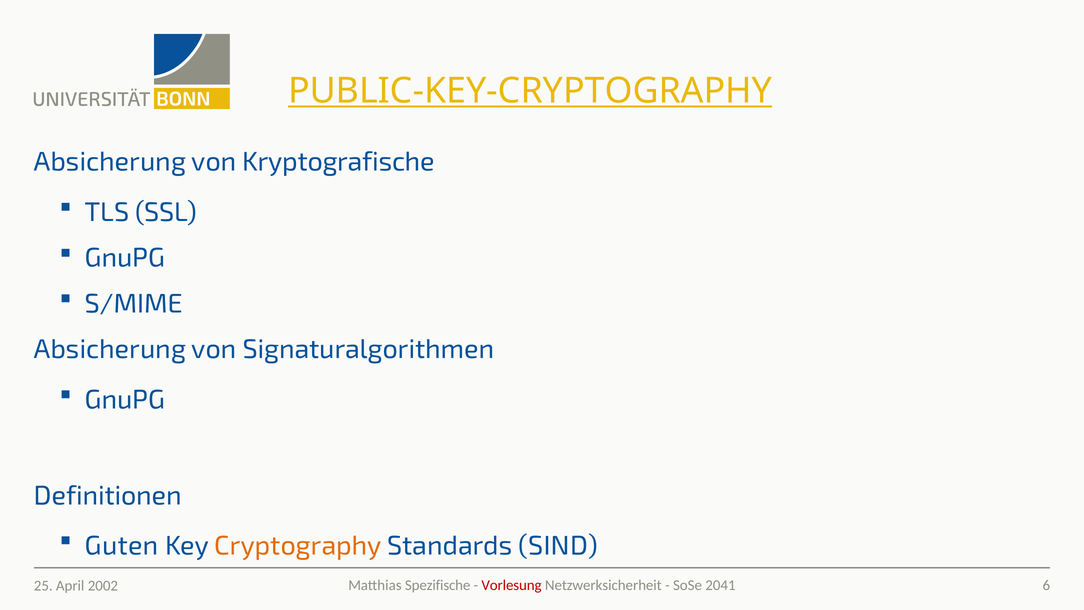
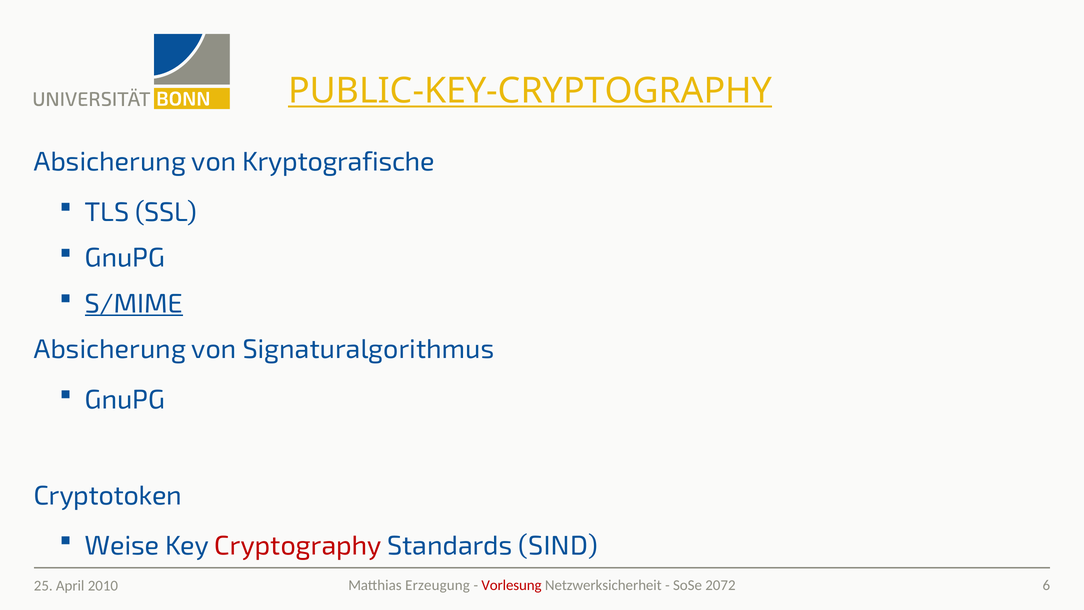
S/MIME underline: none -> present (134, 304)
Signaturalgorithmen: Signaturalgorithmen -> Signaturalgorithmus (368, 349)
Definitionen: Definitionen -> Cryptotoken (108, 496)
Guten: Guten -> Weise (122, 546)
Cryptography colour: orange -> red (298, 546)
Spezifische: Spezifische -> Erzeugung (438, 585)
2041: 2041 -> 2072 (720, 585)
2002: 2002 -> 2010 (103, 585)
